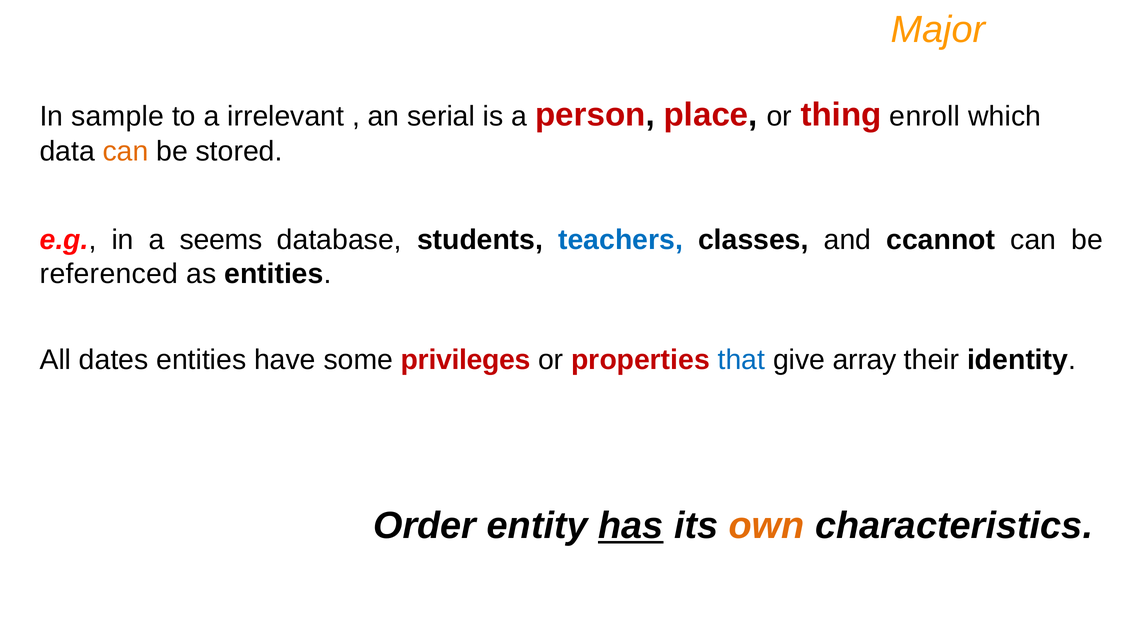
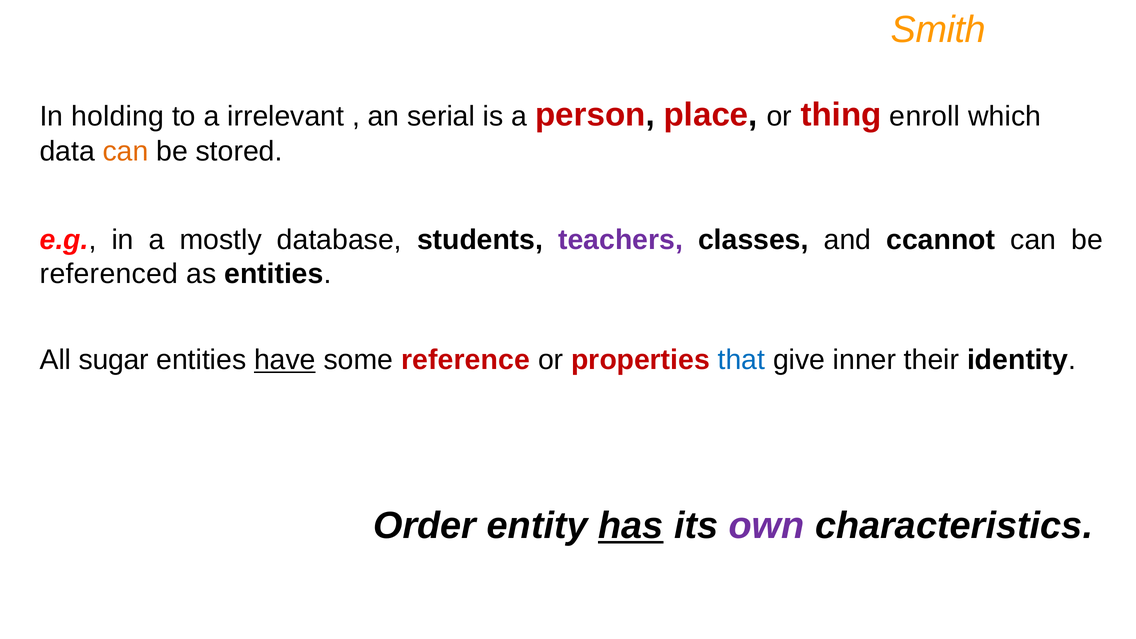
Major: Major -> Smith (938, 30)
sample: sample -> holding (118, 116)
seems: seems -> mostly (221, 240)
teachers colour: blue -> purple (621, 240)
dates: dates -> sugar (114, 360)
have underline: none -> present (285, 360)
privileges: privileges -> reference (466, 360)
array: array -> inner (865, 360)
own colour: orange -> purple (767, 526)
